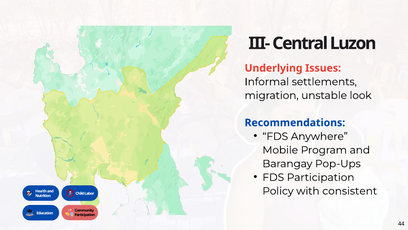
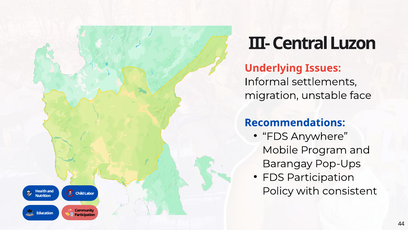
look: look -> face (361, 95)
